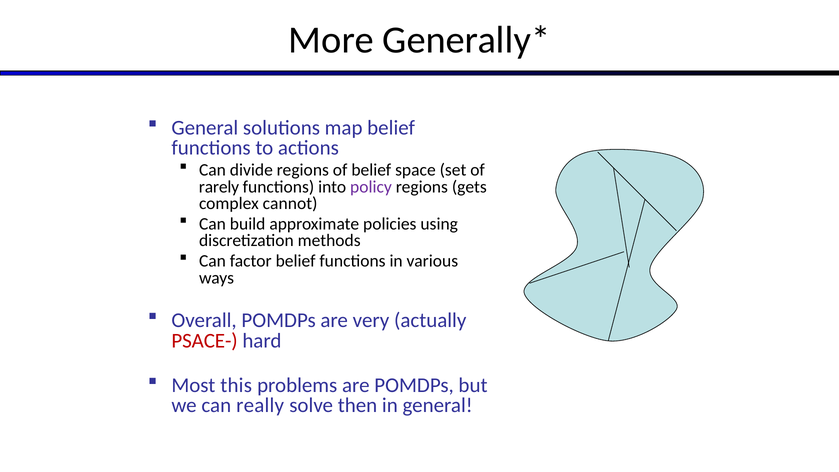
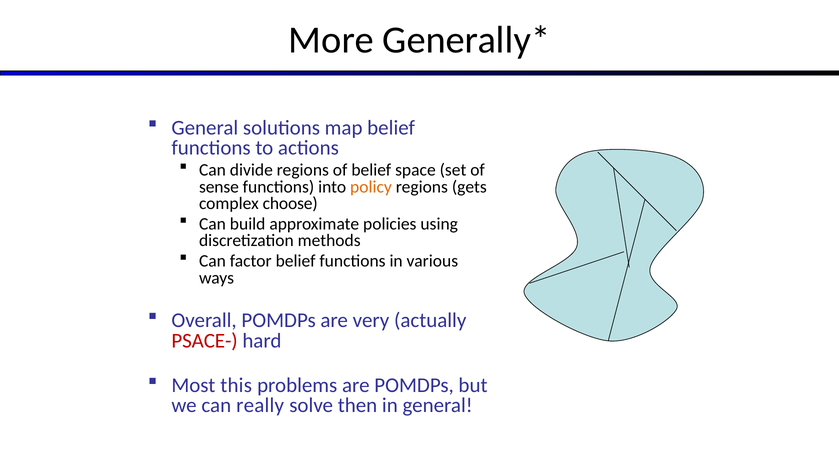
rarely: rarely -> sense (219, 187)
policy colour: purple -> orange (371, 187)
cannot: cannot -> choose (290, 204)
